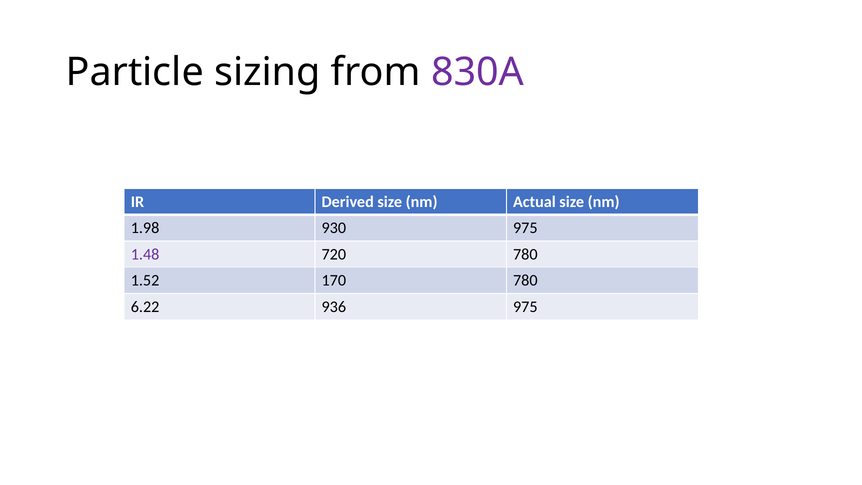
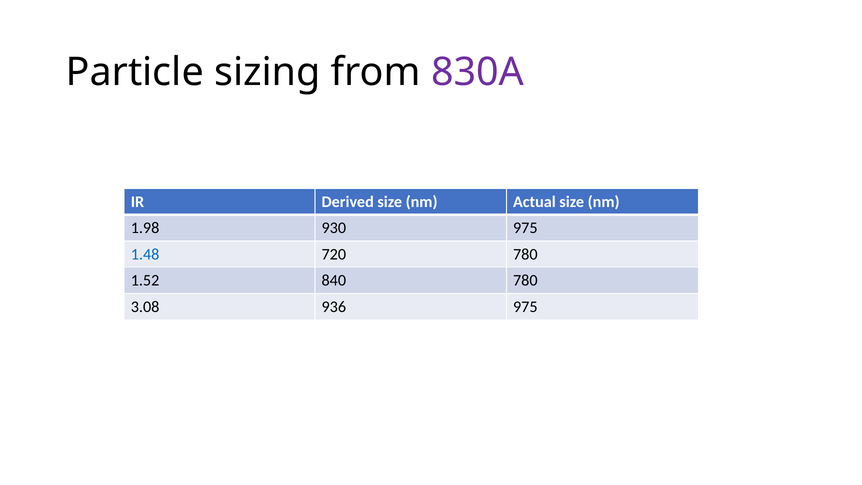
1.48 colour: purple -> blue (145, 254)
170: 170 -> 840 (334, 281)
6.22: 6.22 -> 3.08 (145, 307)
